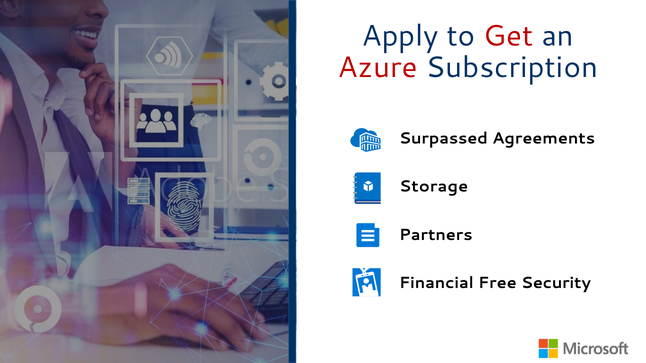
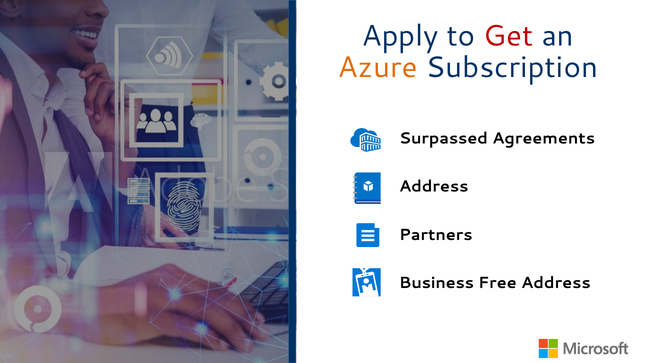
Azure colour: red -> orange (378, 68)
Storage: Storage -> Address (434, 187)
Financial: Financial -> Business (436, 283)
Free Security: Security -> Address (556, 283)
